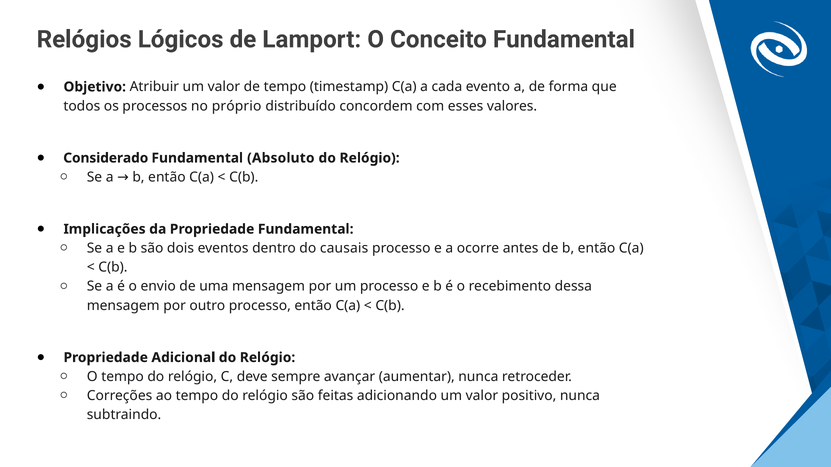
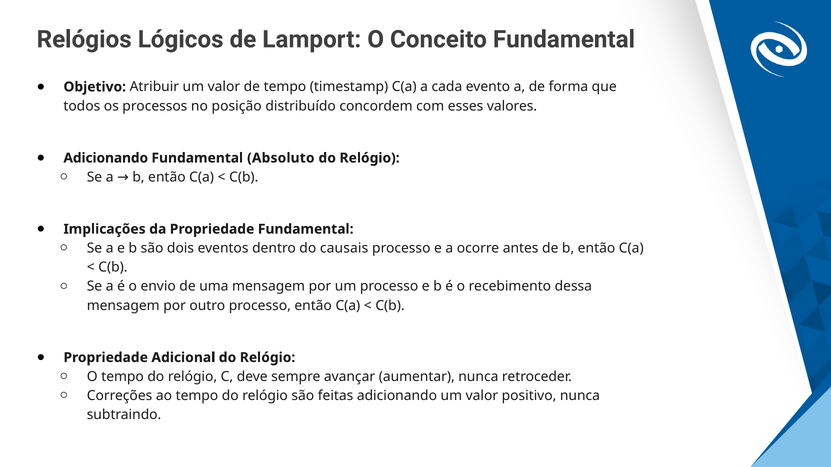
próprio: próprio -> posição (237, 106)
Considerado: Considerado -> Adicionando (106, 158)
